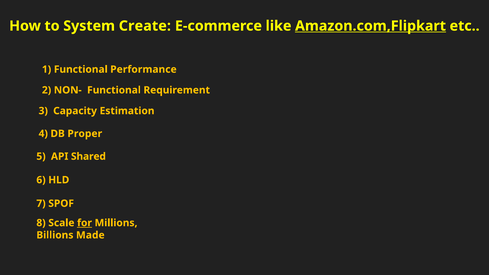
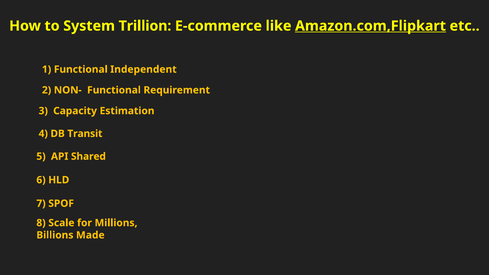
Create: Create -> Trillion (145, 26)
Performance: Performance -> Independent (143, 69)
Proper: Proper -> Transit (85, 134)
for underline: present -> none (85, 223)
